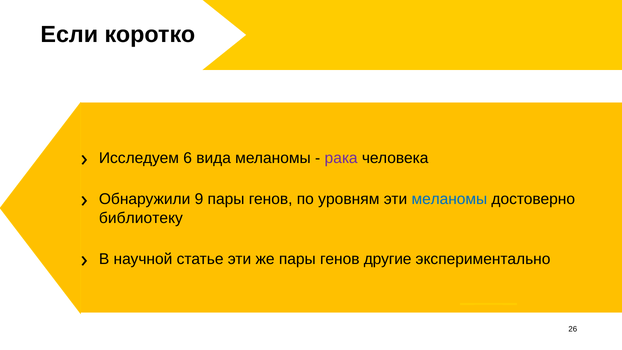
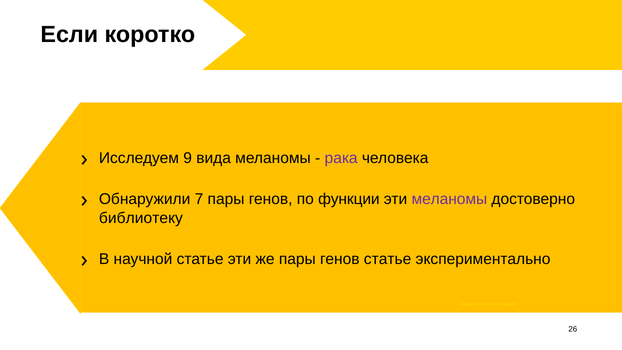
6: 6 -> 9 (188, 158)
9: 9 -> 7 (199, 199)
уровням: уровням -> функции (349, 199)
меланомы colour: blue -> purple (449, 199)
генов другие: другие -> статье (388, 259)
